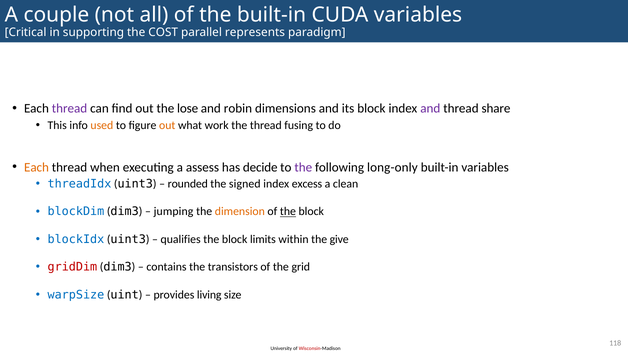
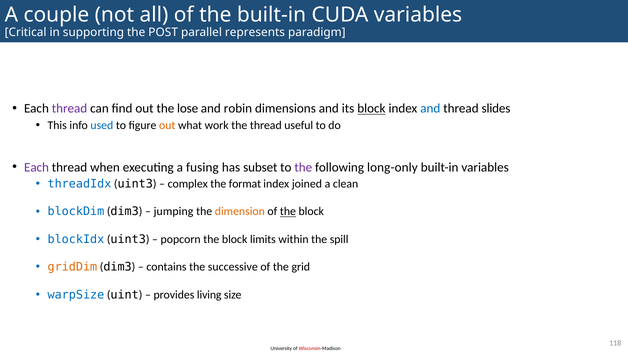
COST: COST -> POST (163, 32)
block underline: none -> present (371, 109)
and colour: purple -> blue (430, 109)
share: share -> slides (496, 109)
used colour: orange -> blue (102, 125)
fusing: fusing -> useful (299, 125)
Each colour: orange -> purple (37, 167)
assess: assess -> fusing (202, 167)
decide: decide -> subset (260, 167)
rounded: rounded -> complex (188, 184)
signed: signed -> format (245, 184)
excess: excess -> joined (307, 184)
qualifies: qualifies -> popcorn (181, 239)
give: give -> spill (339, 239)
gridDim colour: red -> orange (72, 267)
transistors: transistors -> successive (233, 267)
